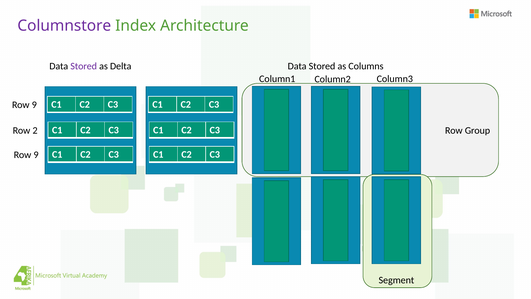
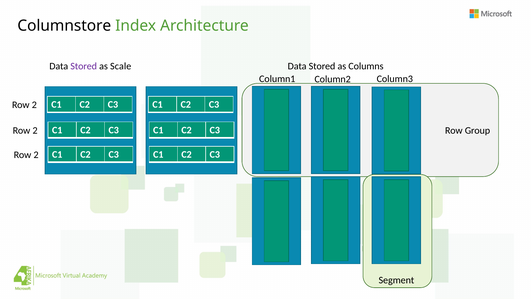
Columnstore colour: purple -> black (64, 26)
Delta: Delta -> Scale (121, 66)
9: 9 -> 2 (34, 105)
9: 9 -> 2 (36, 155)
